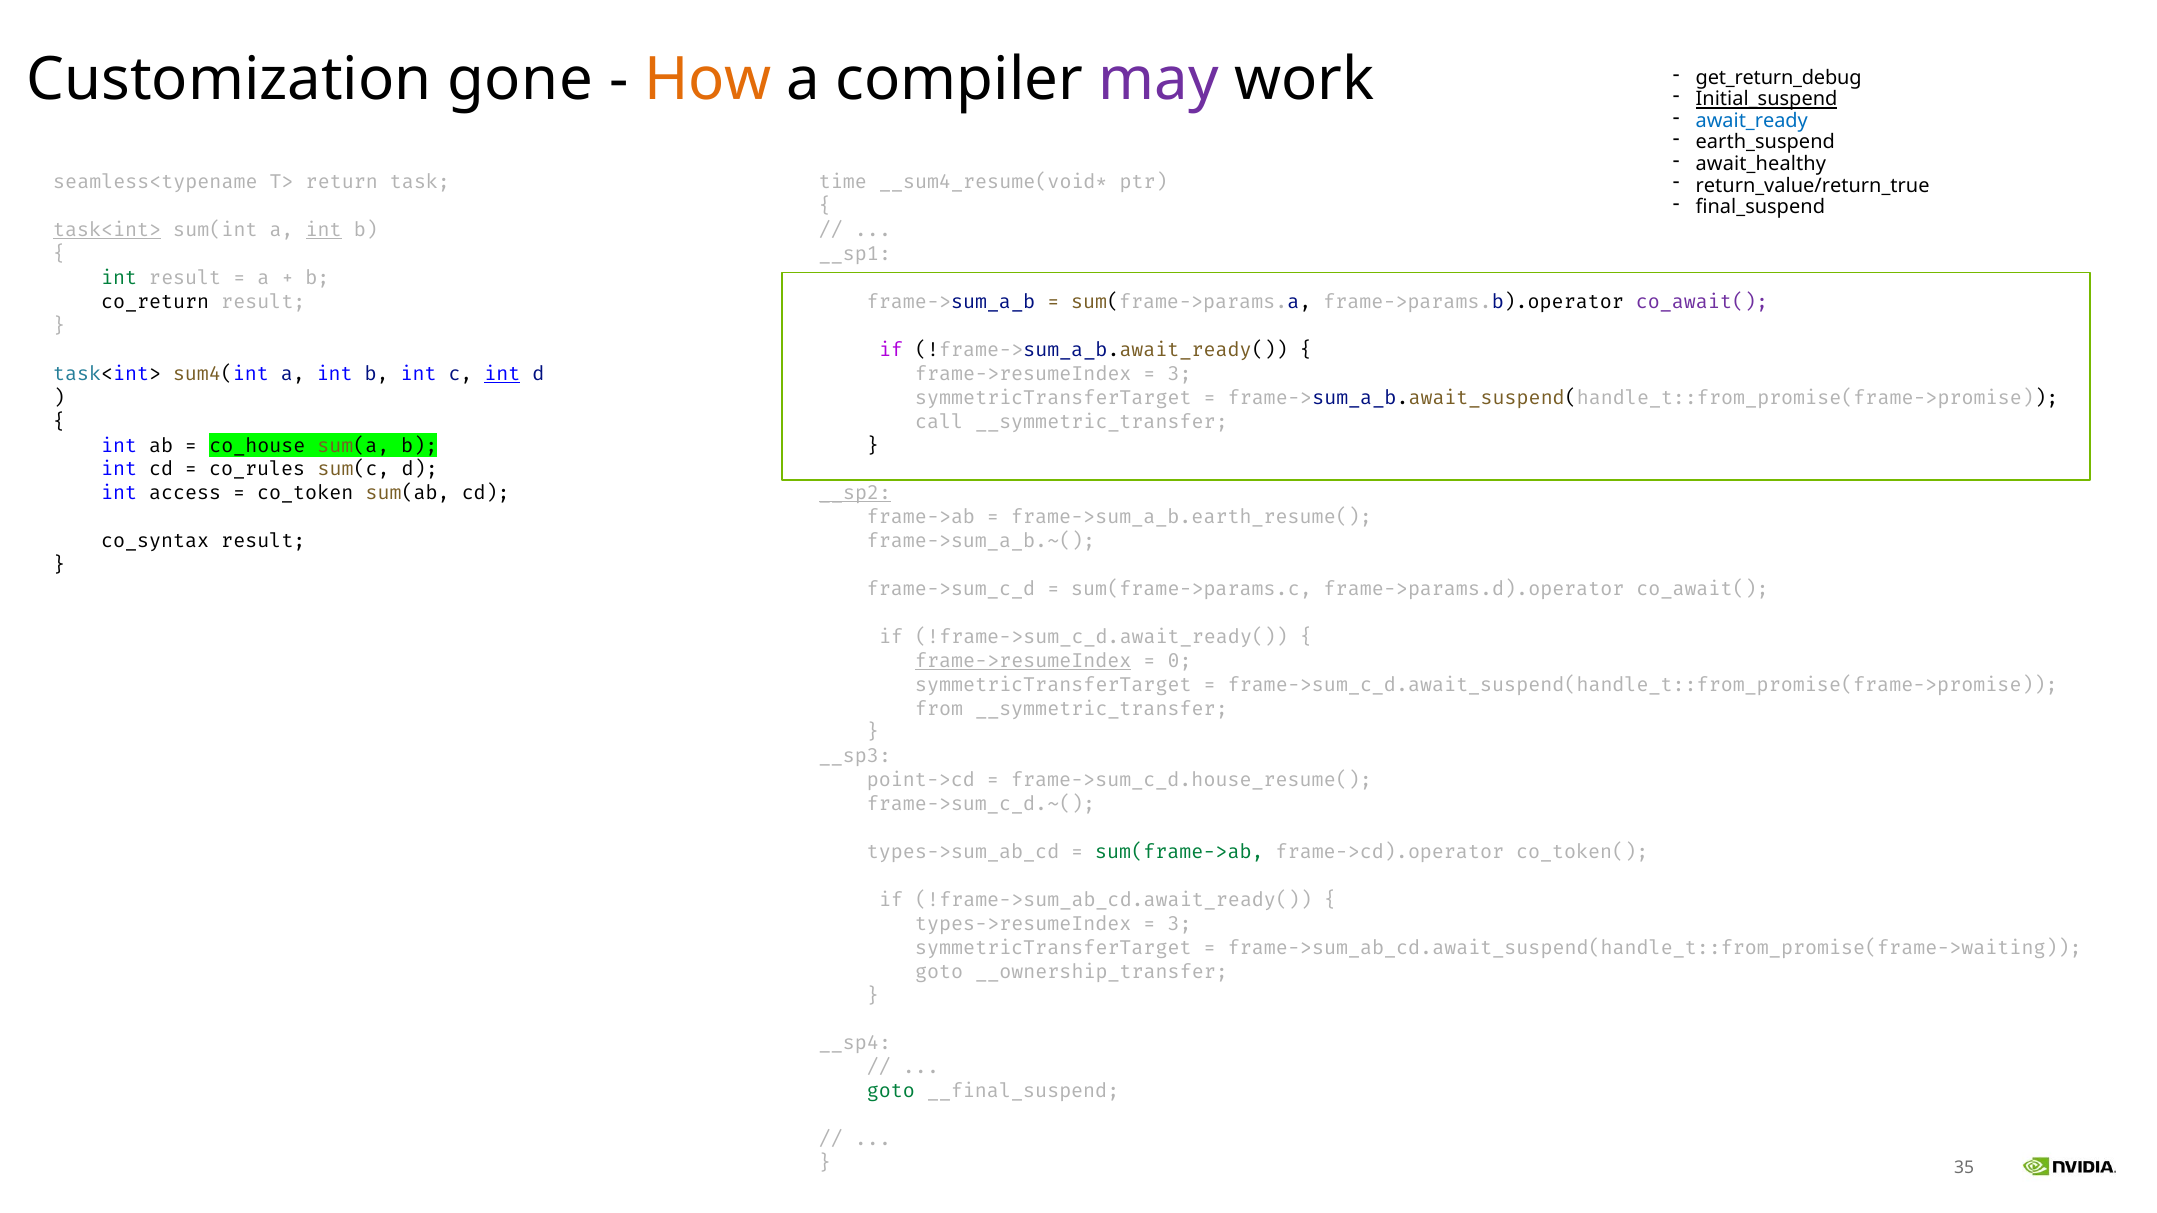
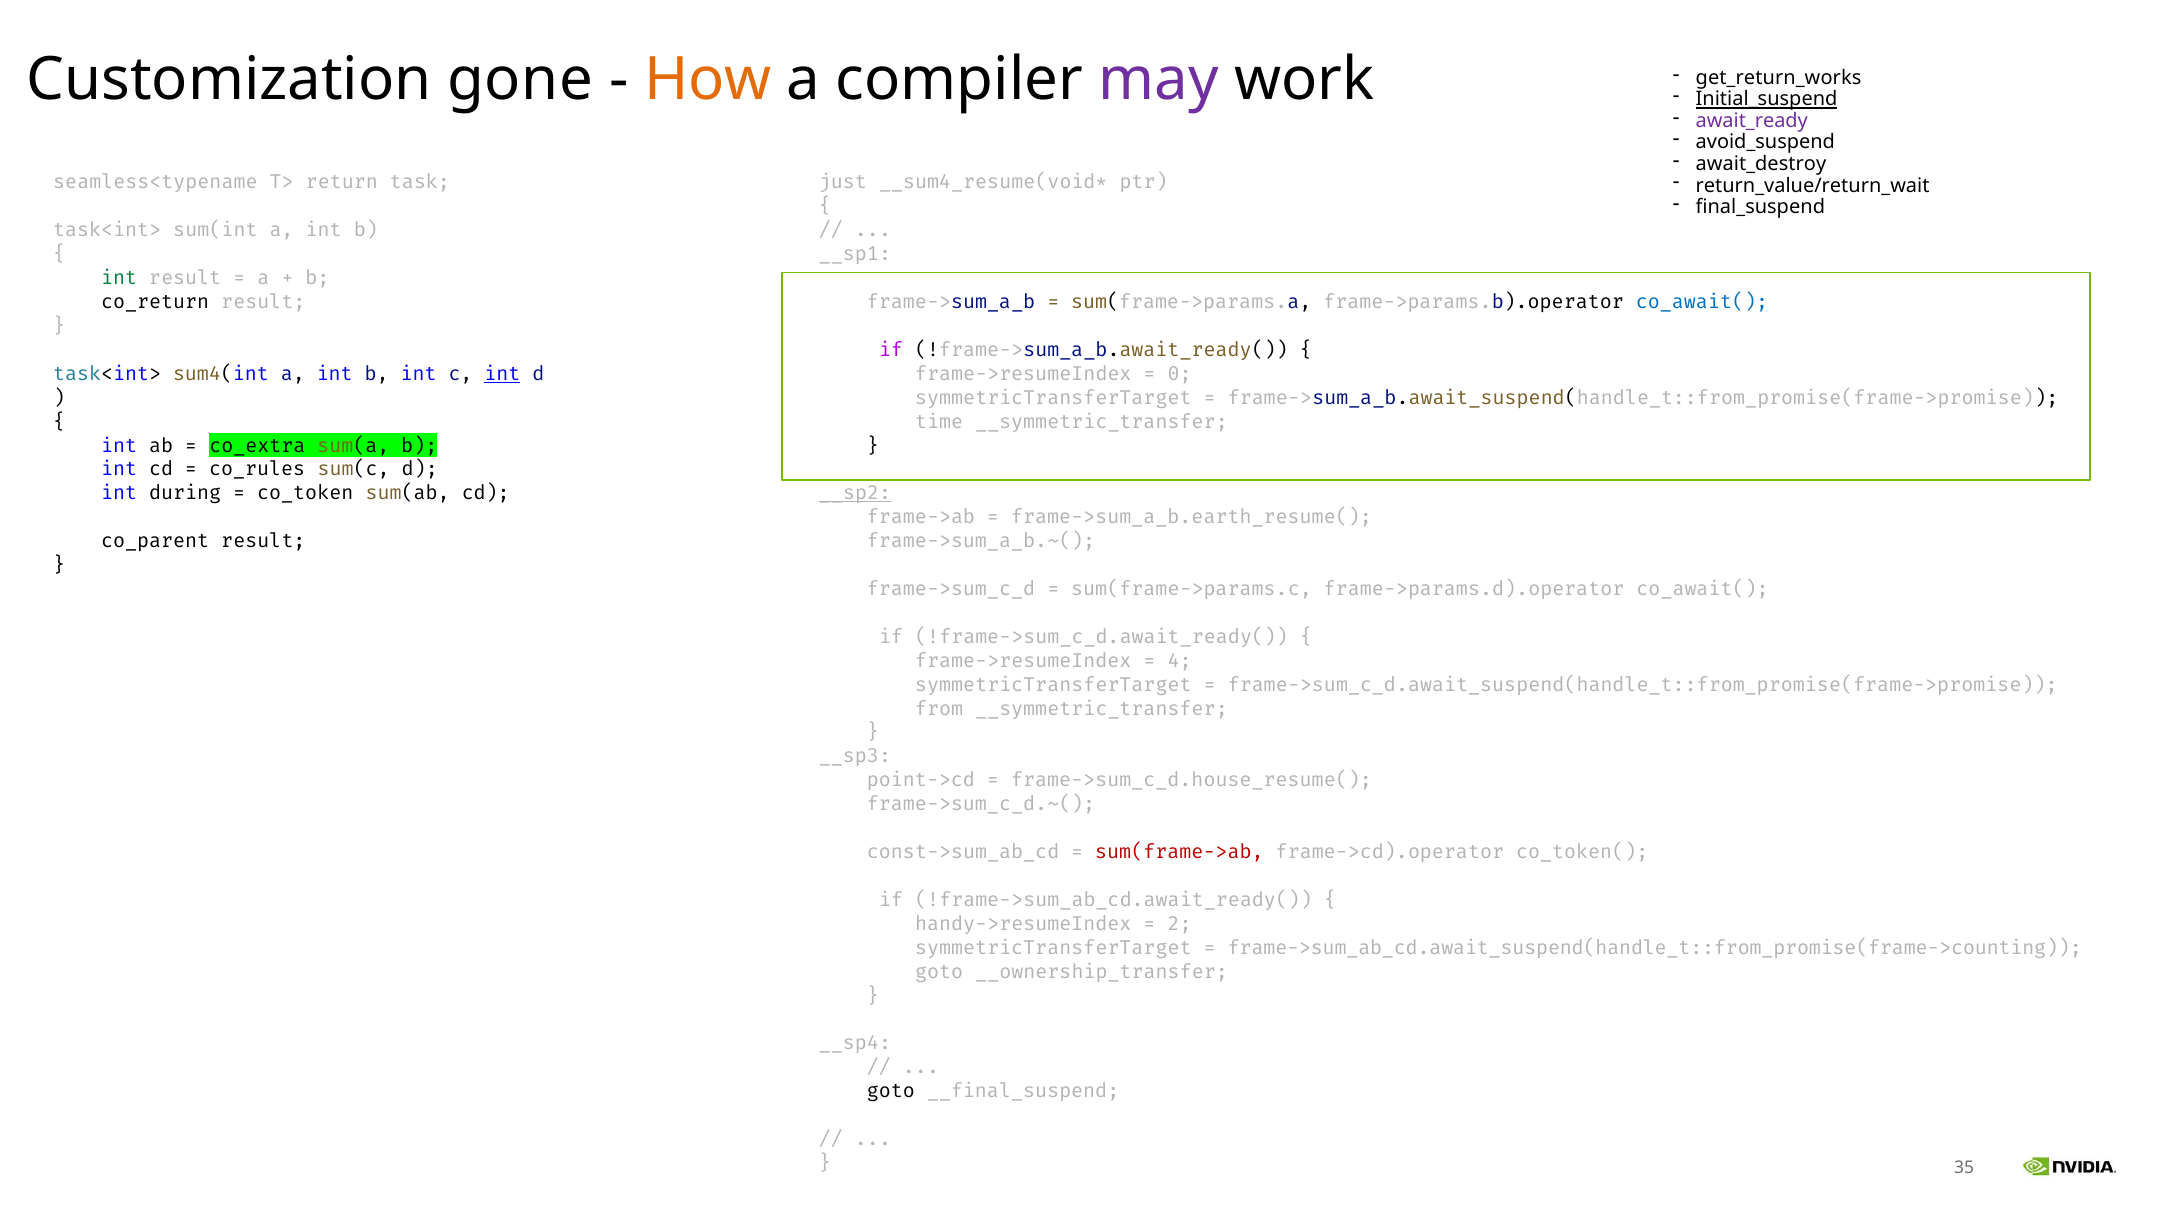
get_return_debug: get_return_debug -> get_return_works (1778, 78)
await_ready colour: blue -> purple (1752, 121)
earth_suspend: earth_suspend -> avoid_suspend (1765, 142)
await_healthy: await_healthy -> await_destroy (1761, 164)
time: time -> just (843, 182)
return_value/return_true: return_value/return_true -> return_value/return_wait (1813, 185)
task<int> underline: present -> none (107, 230)
int underline: present -> none (324, 230)
co_await( colour: purple -> blue (1702, 302)
3: 3 -> 0 (1180, 374)
call: call -> time (939, 422)
co_house: co_house -> co_extra (257, 446)
access: access -> during (185, 493)
co_syntax: co_syntax -> co_parent (155, 541)
frame->resumeIndex underline: present -> none (1023, 661)
0: 0 -> 4 (1180, 661)
types->sum_ab_cd: types->sum_ab_cd -> const->sum_ab_cd (963, 852)
sum(frame->ab colour: green -> red (1179, 852)
types->resumeIndex: types->resumeIndex -> handy->resumeIndex (1023, 924)
3: 3 -> 2 (1180, 924)
frame->sum_ab_cd.await_suspend(handle_t::from_promise(frame->waiting: frame->sum_ab_cd.await_suspend(handle_t::from_promise(frame->waiting -> frame->sum_ab_cd.await_suspend(handle_t::from_promise(frame->counting (1655, 948)
goto colour: green -> black (891, 1091)
